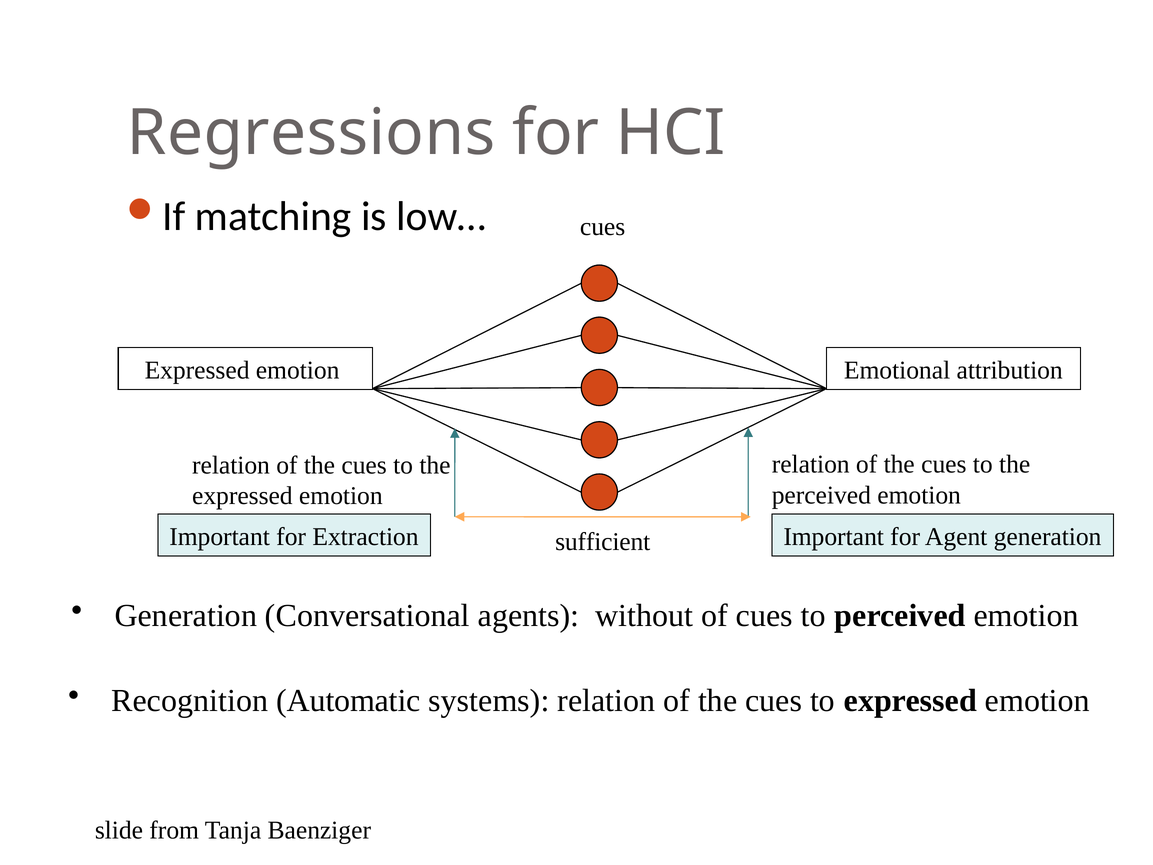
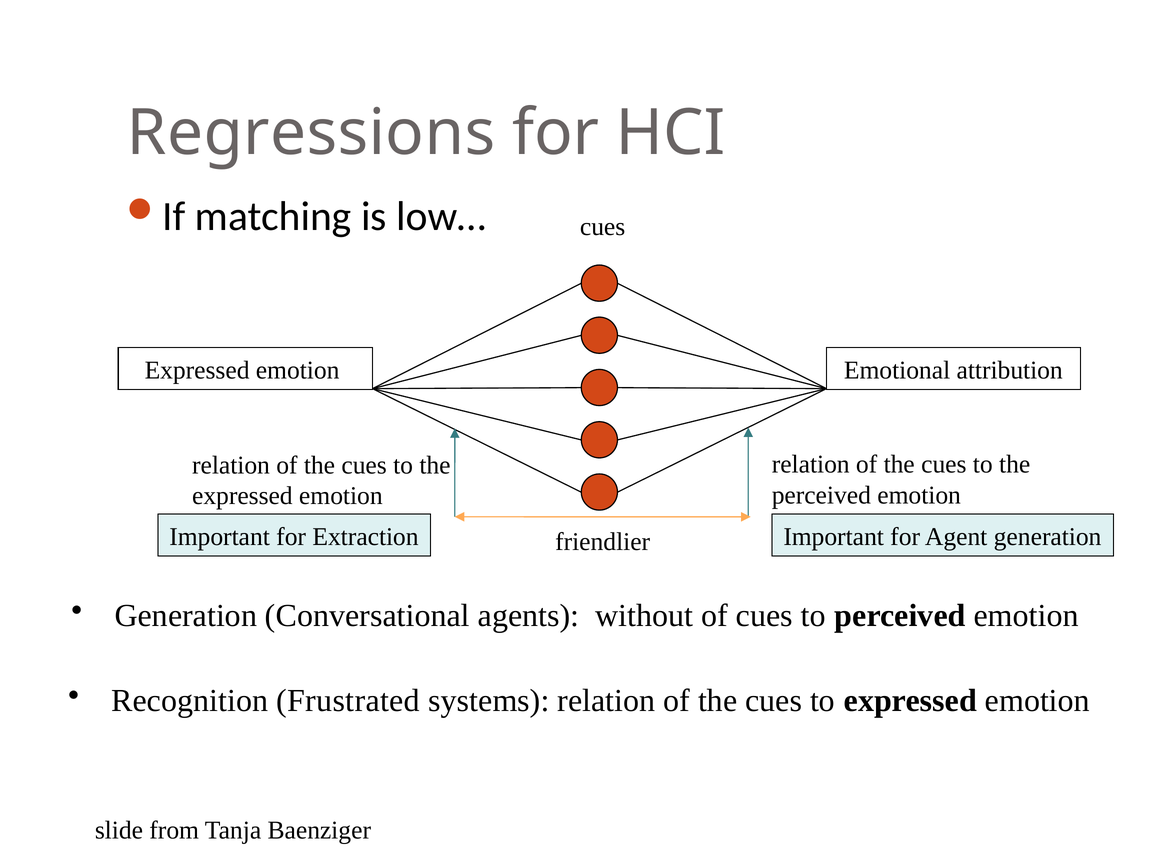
sufficient: sufficient -> friendlier (603, 542)
Automatic: Automatic -> Frustrated (348, 701)
